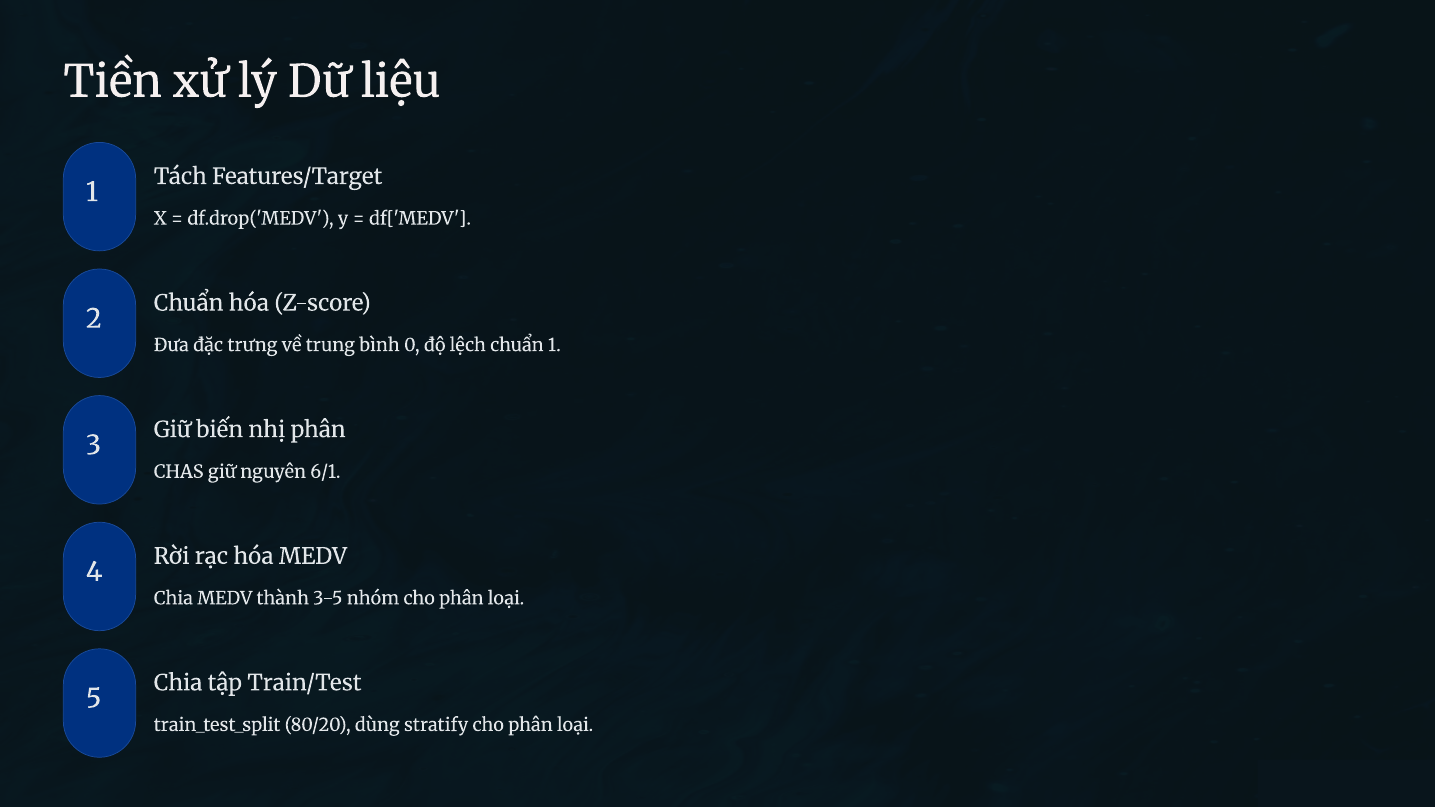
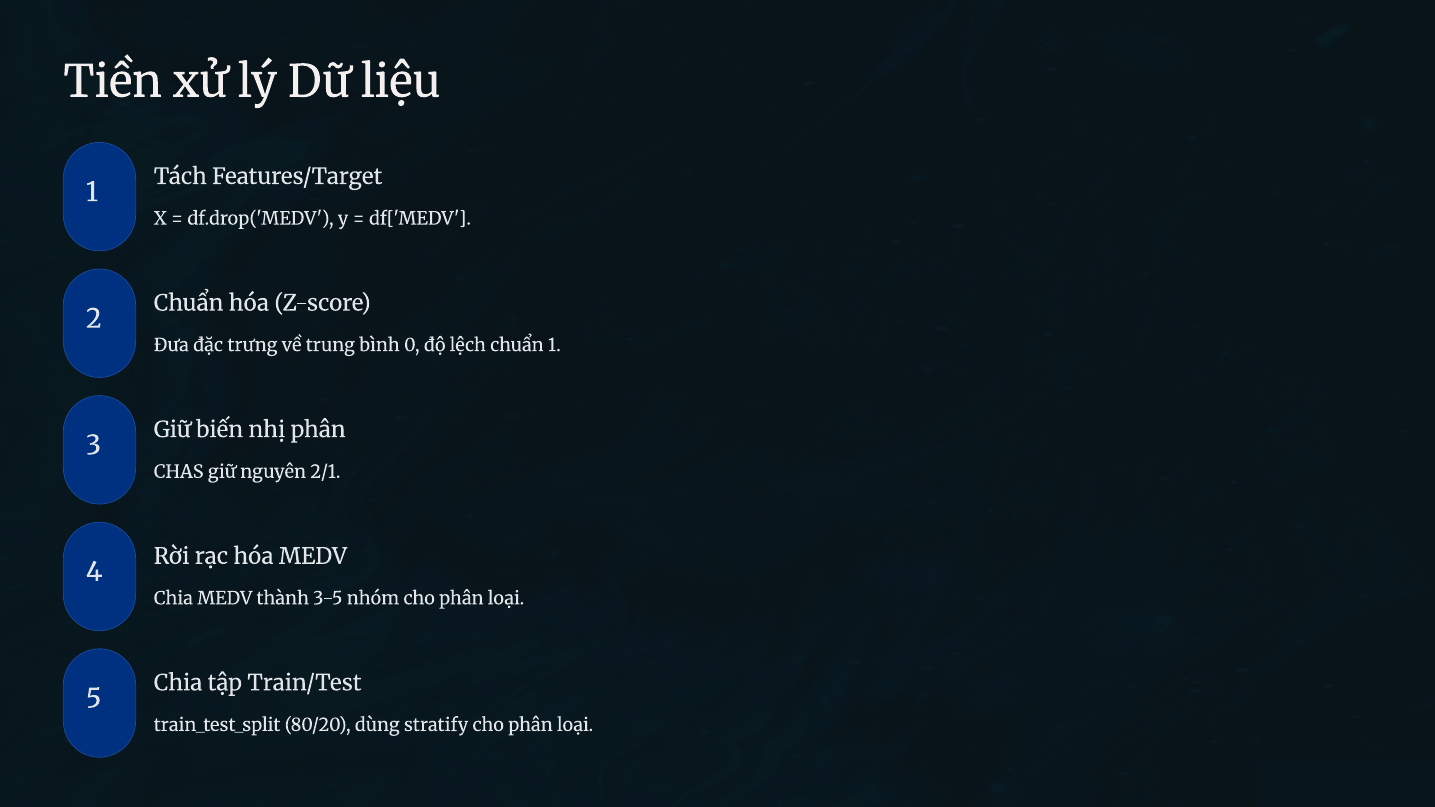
6/1: 6/1 -> 2/1 (325, 472)
